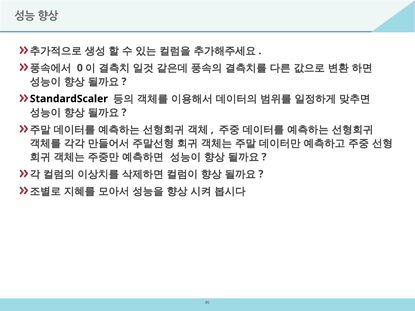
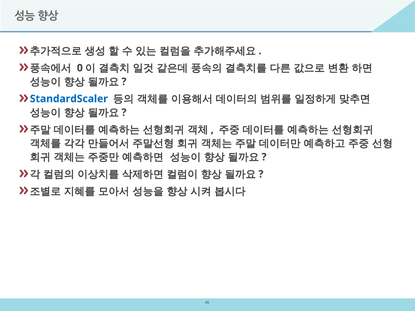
StandardScaler colour: black -> blue (69, 99)
